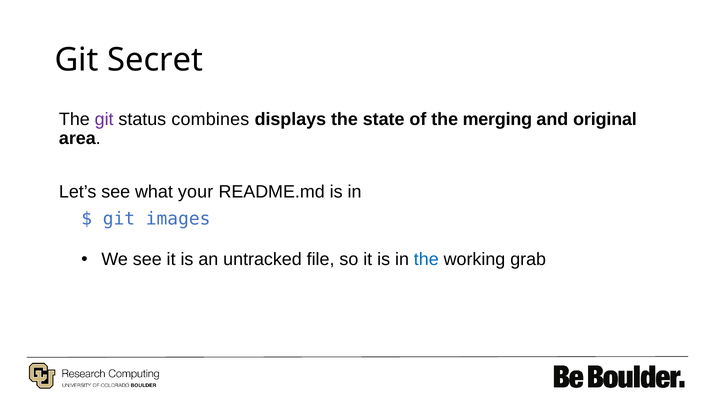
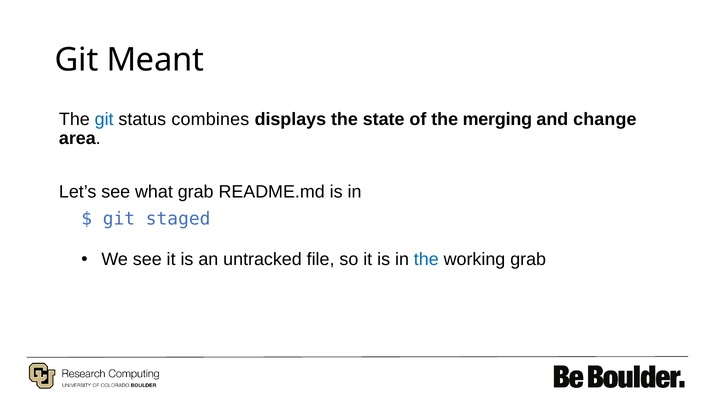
Secret: Secret -> Meant (155, 60)
git colour: purple -> blue (104, 119)
original: original -> change (605, 119)
what your: your -> grab (196, 192)
images: images -> staged (178, 219)
